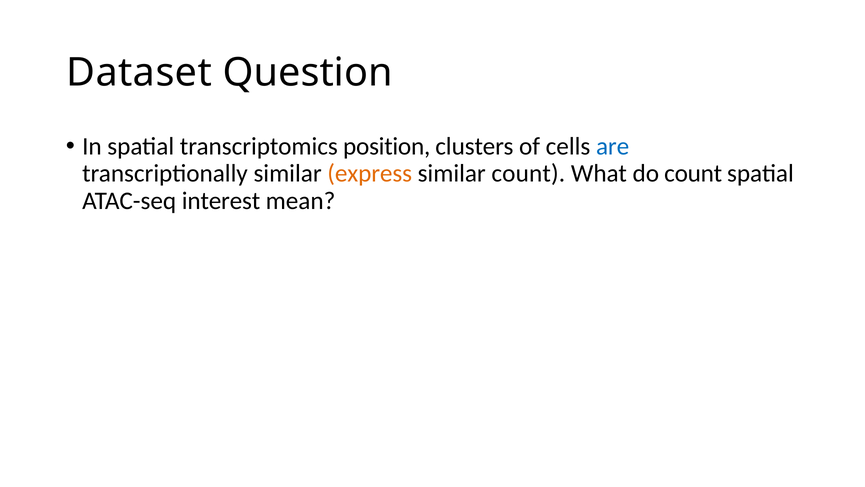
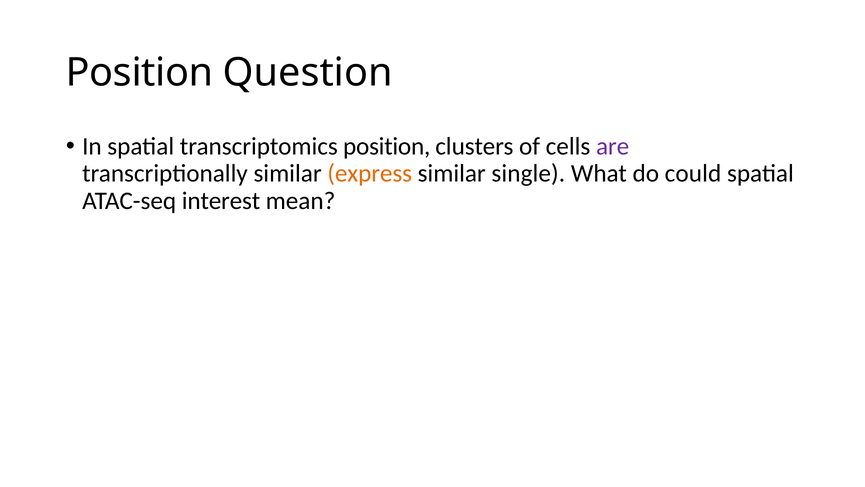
Dataset: Dataset -> Position (139, 73)
are colour: blue -> purple (613, 146)
similar count: count -> single (528, 173)
do count: count -> could (693, 173)
